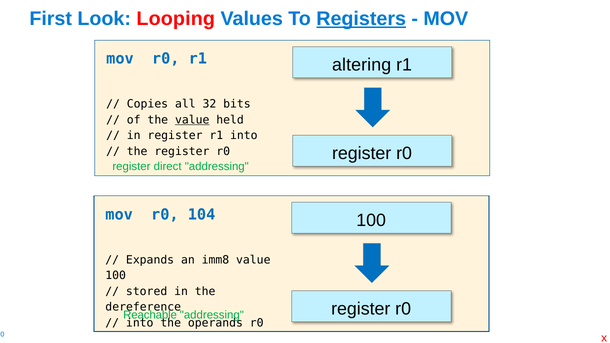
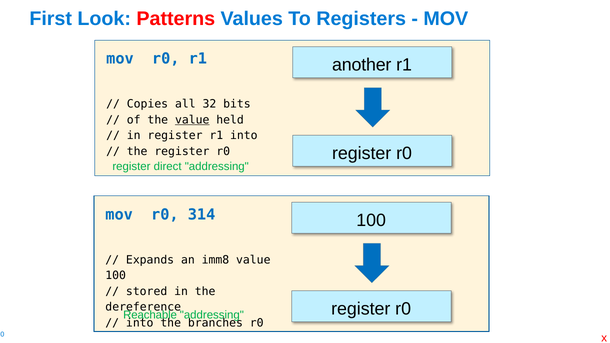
Looping: Looping -> Patterns (176, 19)
Registers underline: present -> none (361, 19)
altering: altering -> another (362, 65)
104: 104 -> 314 (202, 215)
operands: operands -> branches (215, 323)
